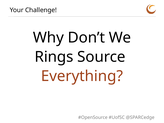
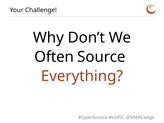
Rings: Rings -> Often (54, 57)
